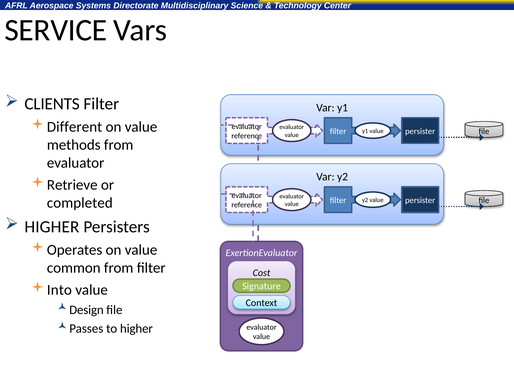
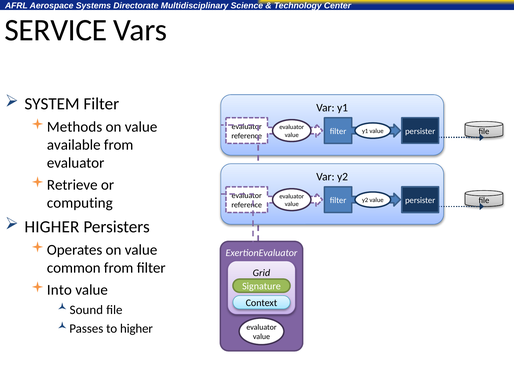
CLIENTS: CLIENTS -> SYSTEM (52, 104)
Different: Different -> Methods (75, 127)
methods: methods -> available (74, 145)
completed: completed -> computing (80, 203)
Cost: Cost -> Grid (261, 273)
Design: Design -> Sound (86, 310)
